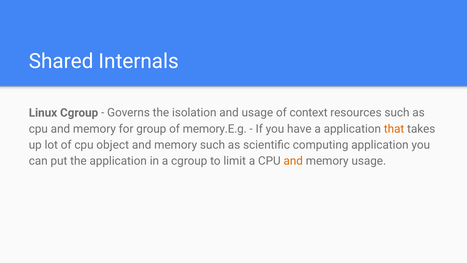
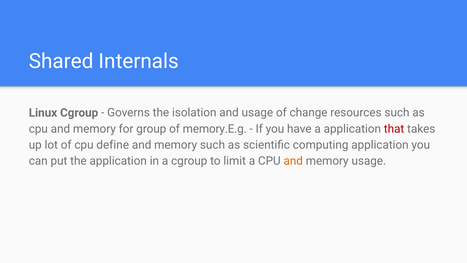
context: context -> change (309, 113)
that colour: orange -> red (394, 129)
object: object -> define (113, 145)
